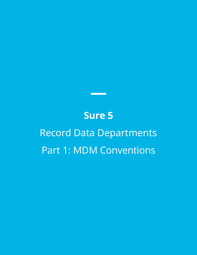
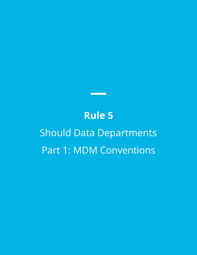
Sure: Sure -> Rule (94, 116)
Record: Record -> Should (55, 133)
